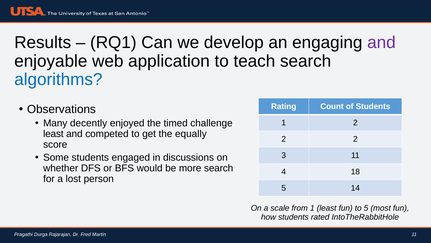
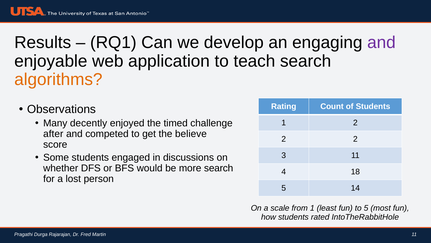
algorithms colour: blue -> orange (58, 79)
least: least -> after (53, 134)
equally: equally -> believe (191, 134)
